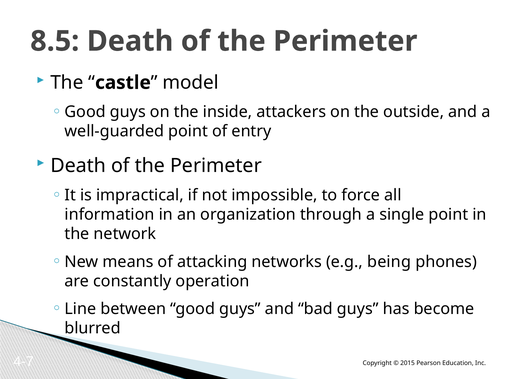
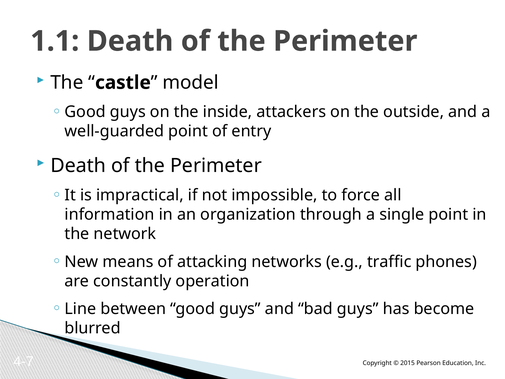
8.5: 8.5 -> 1.1 (55, 41)
being: being -> traffic (389, 262)
